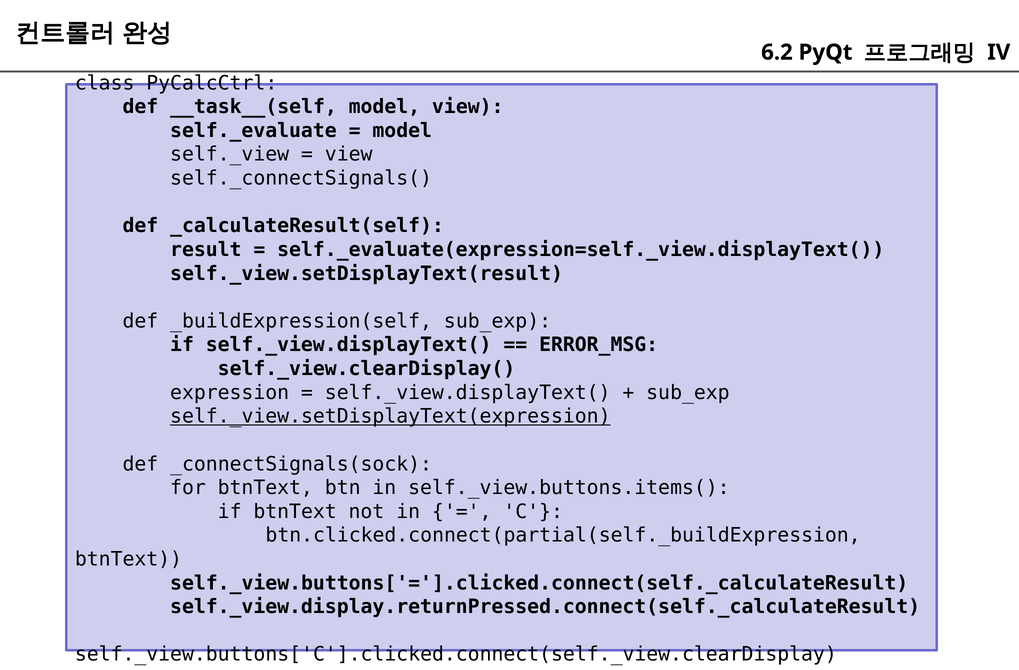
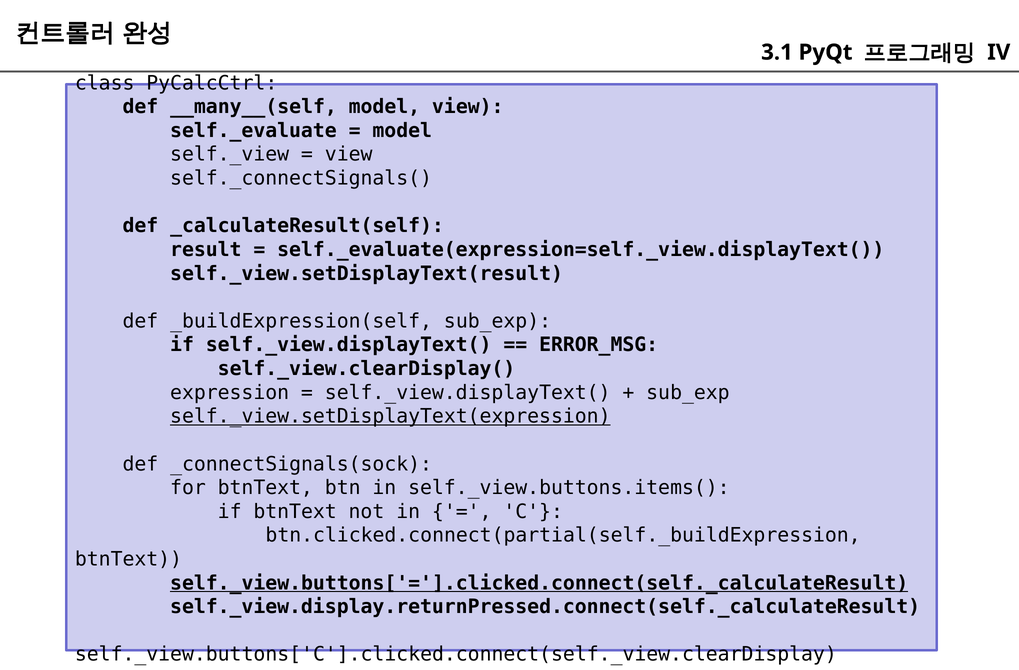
6.2: 6.2 -> 3.1 (777, 52)
__task__(self: __task__(self -> __many__(self (254, 107)
self._view.buttons['='].clicked.connect(self._calculateResult underline: none -> present (539, 582)
